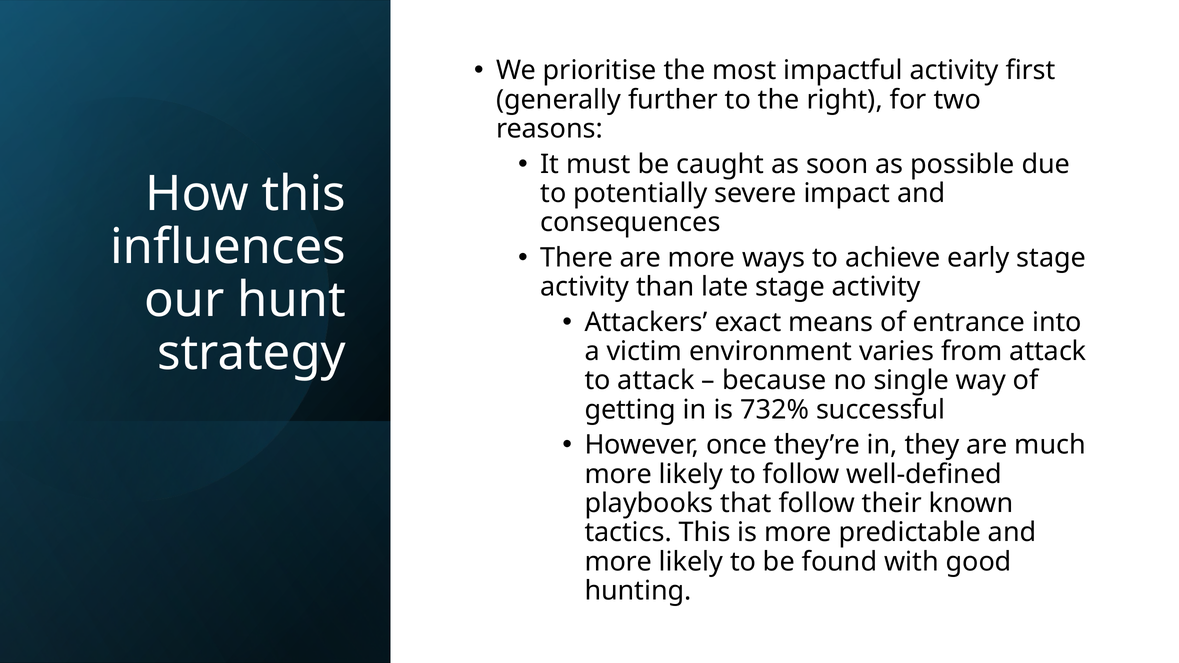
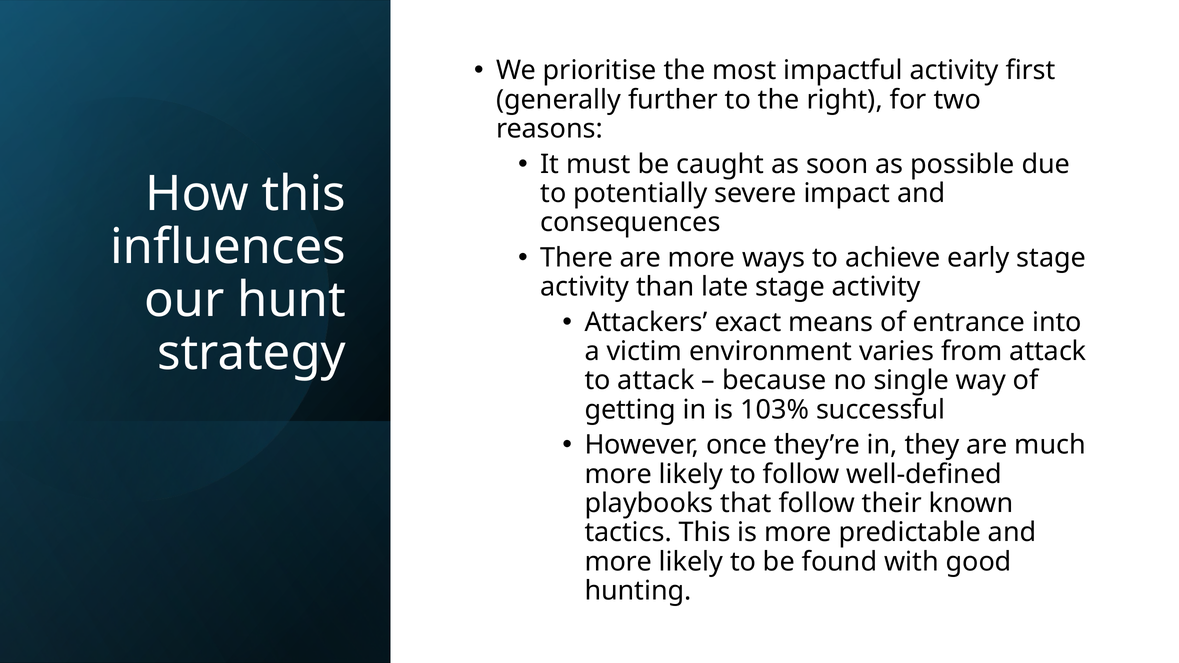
732%: 732% -> 103% (775, 410)
